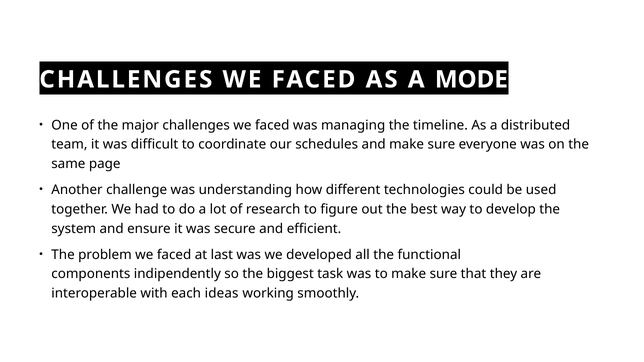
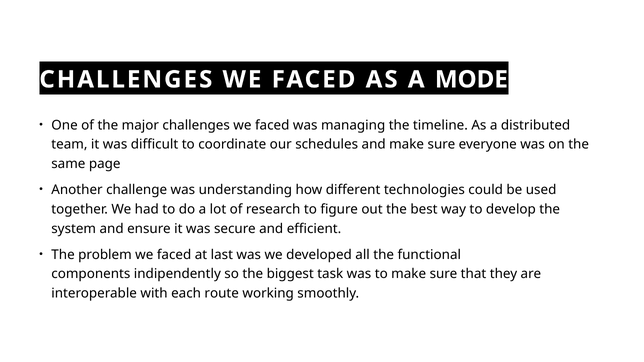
ideas: ideas -> route (222, 293)
